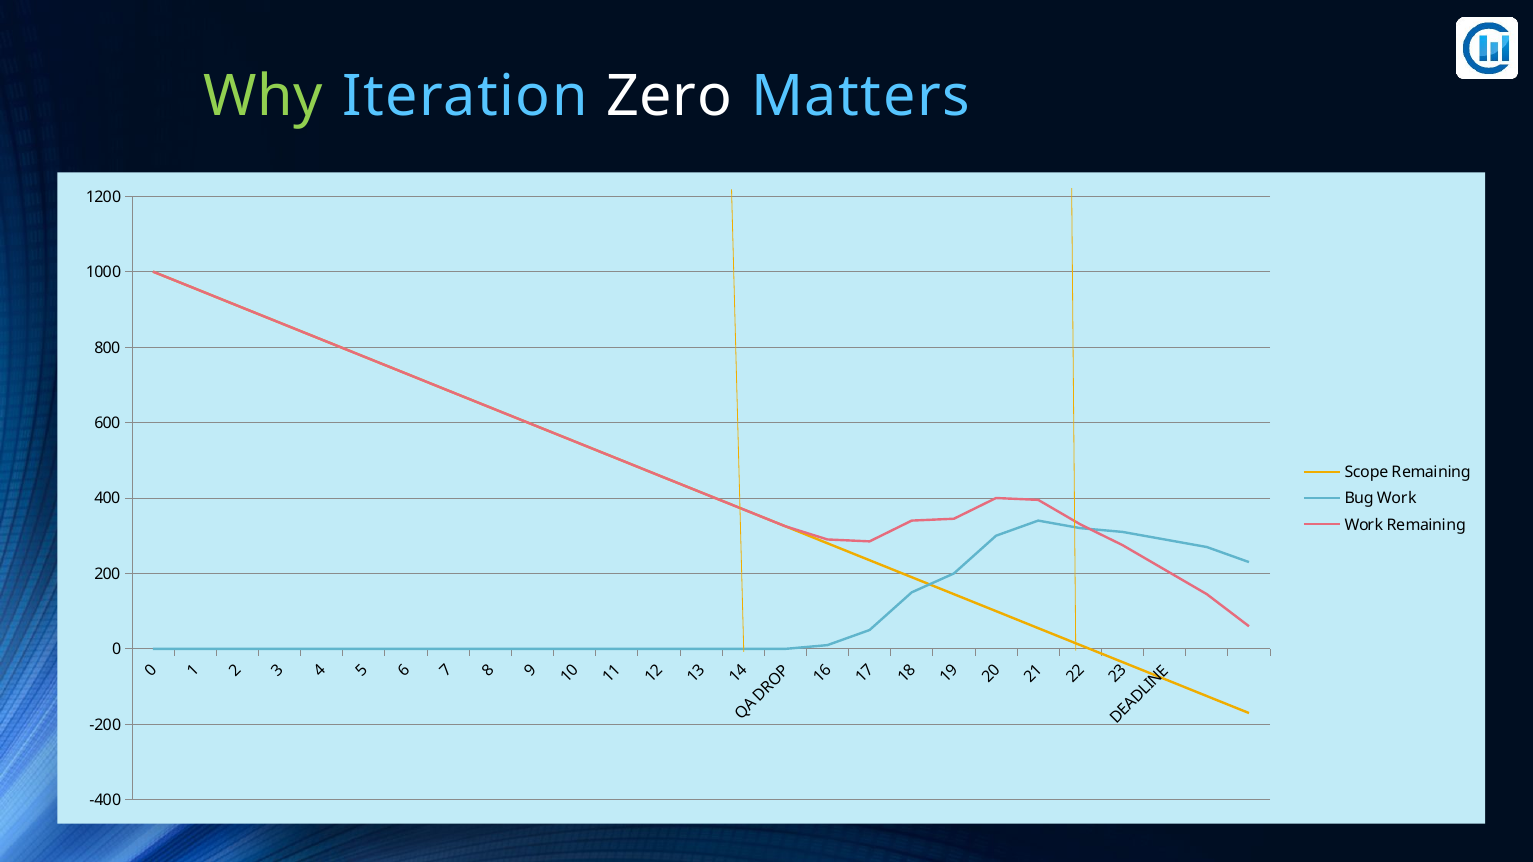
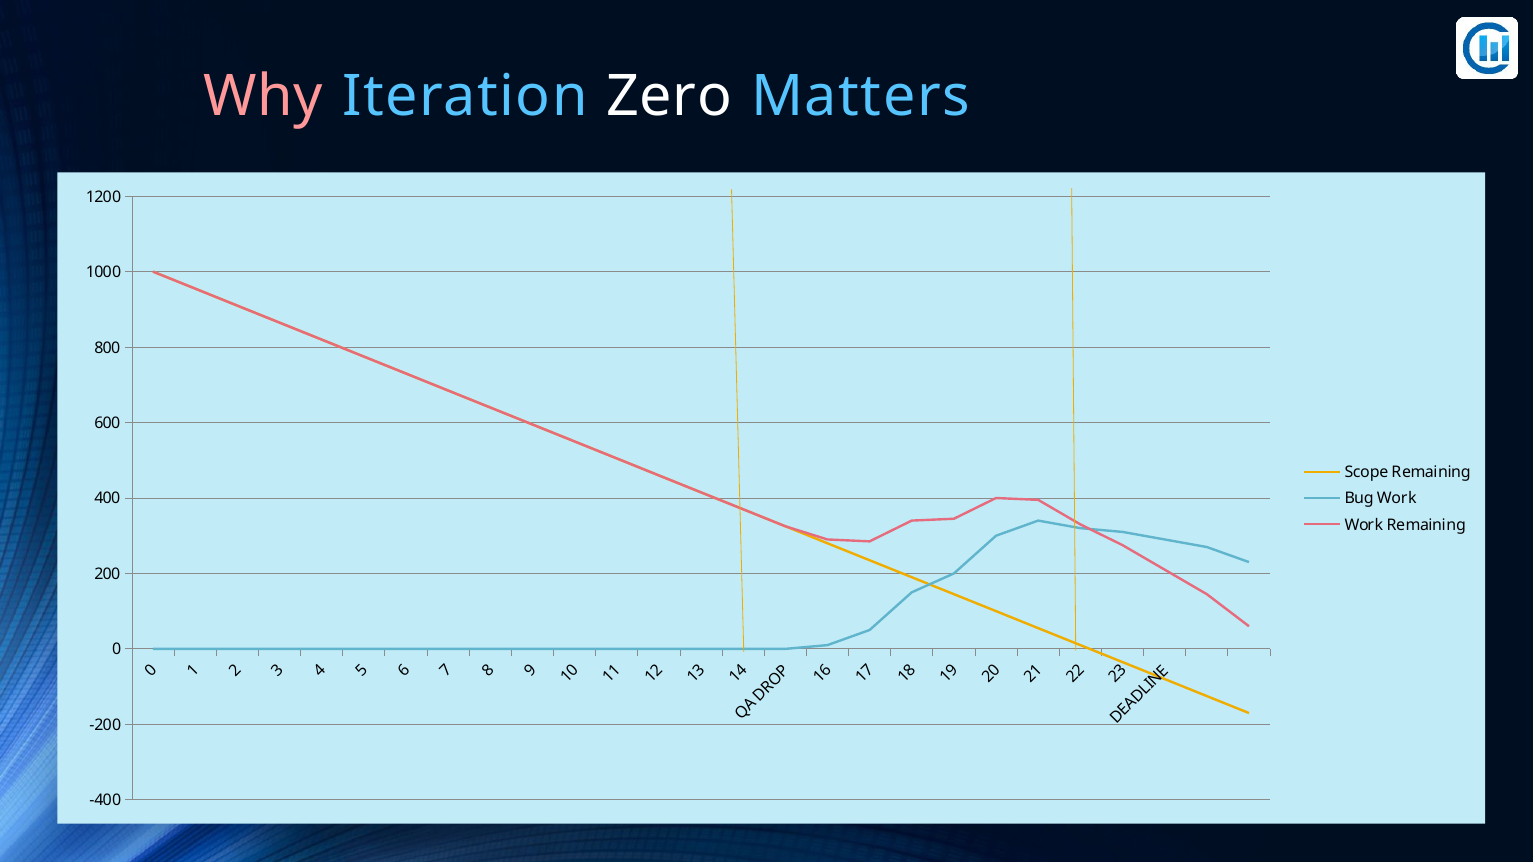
Why colour: light green -> pink (263, 97)
